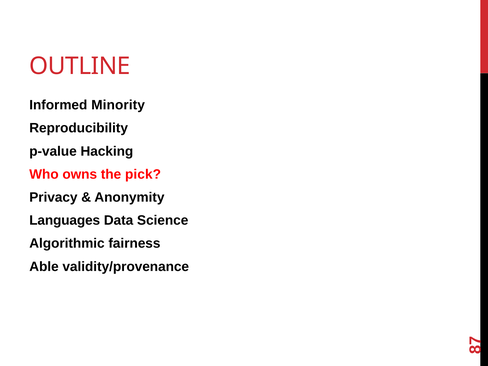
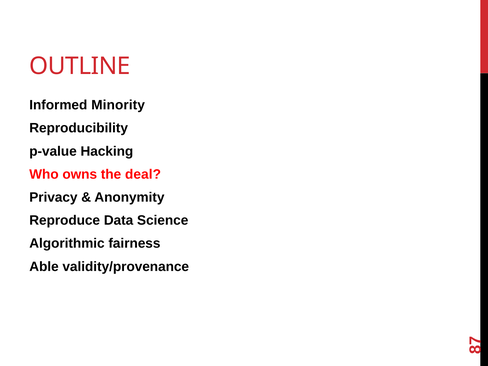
pick: pick -> deal (143, 174)
Languages: Languages -> Reproduce (65, 220)
